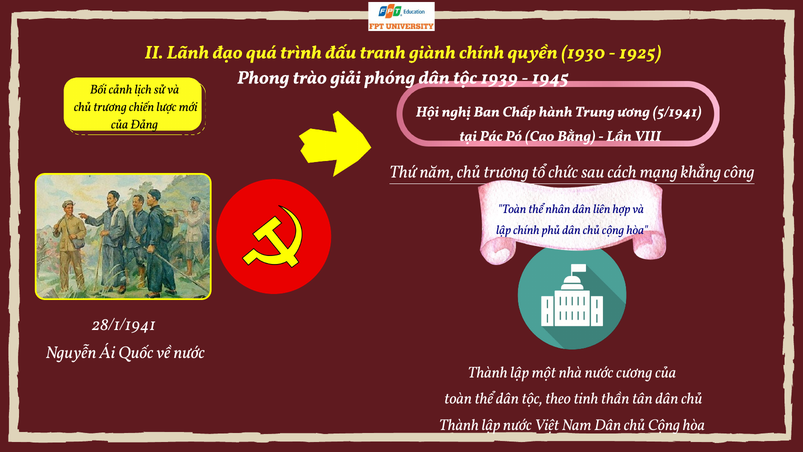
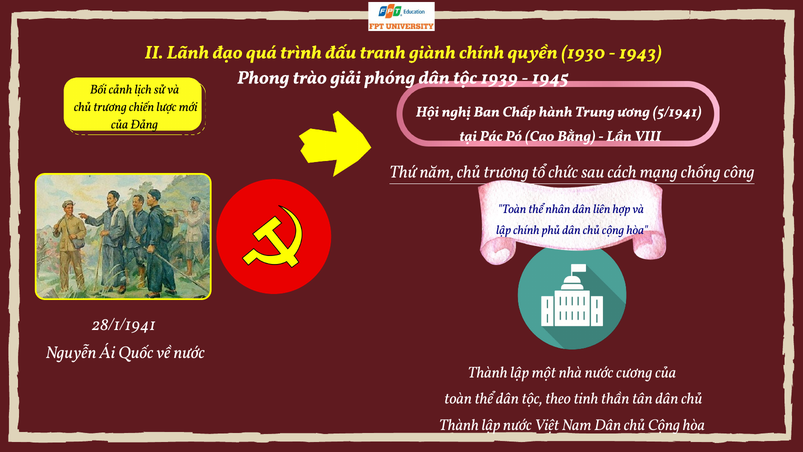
1925: 1925 -> 1943 (640, 52)
khẳng: khẳng -> chống (701, 172)
